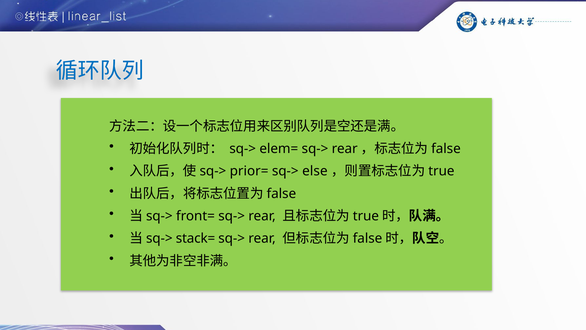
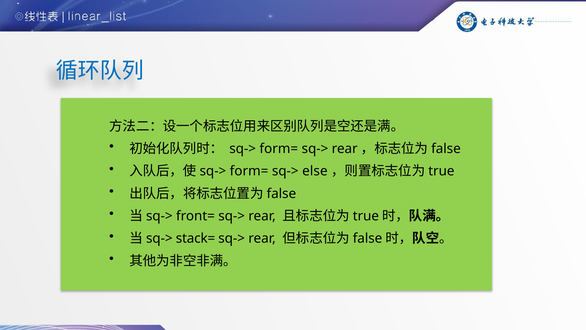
elem=: elem= -> form= (279, 149)
prior=: prior= -> form= (249, 171)
